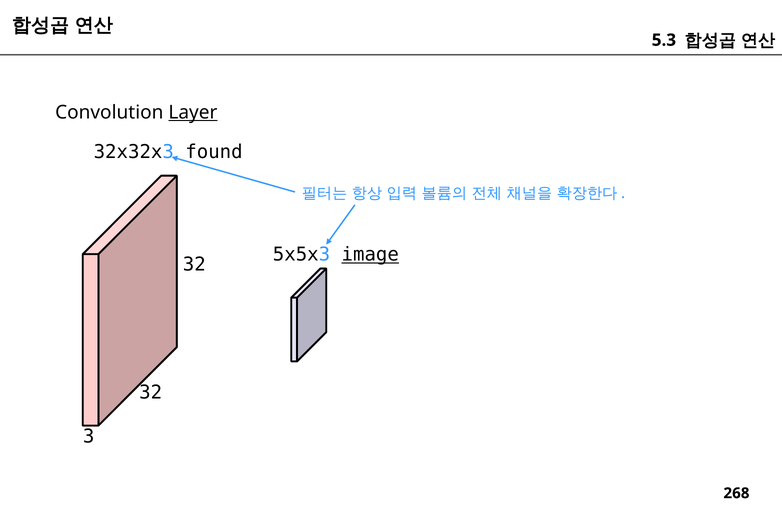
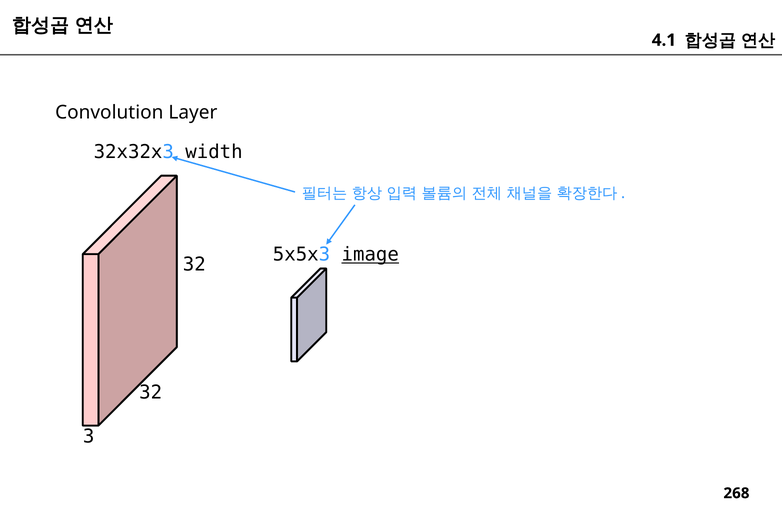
5.3: 5.3 -> 4.1 (664, 40)
Layer underline: present -> none (193, 112)
found: found -> width (214, 152)
